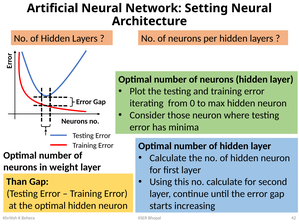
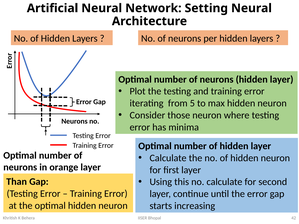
0: 0 -> 5 (192, 103)
weight: weight -> orange (64, 167)
